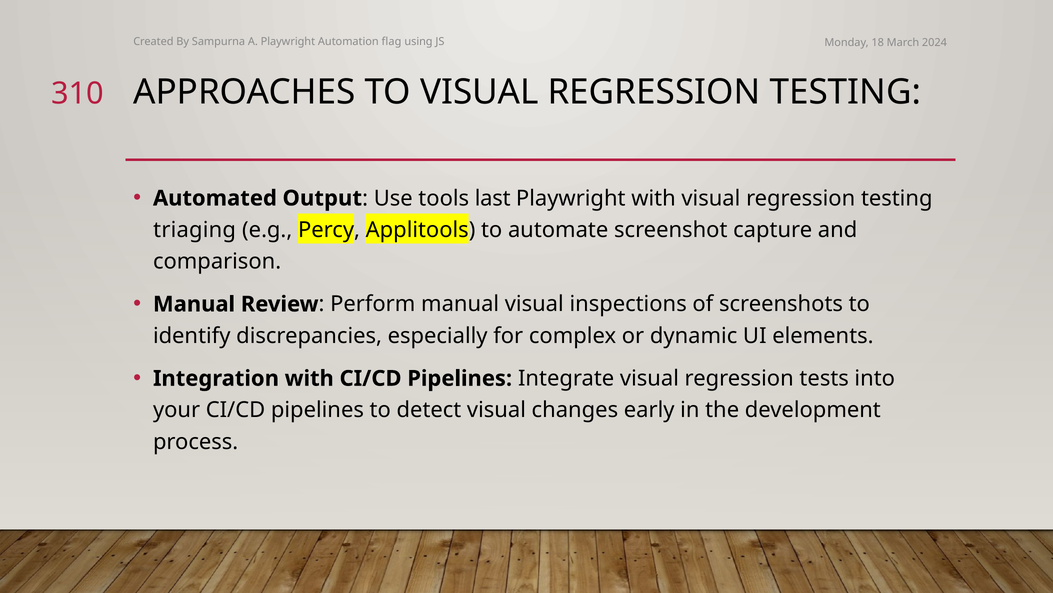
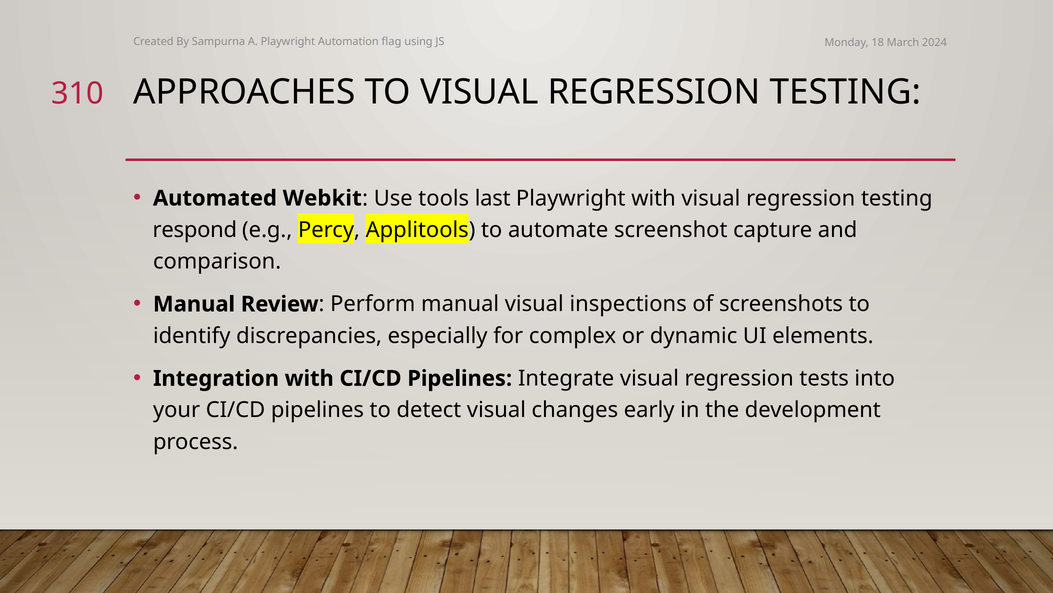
Output: Output -> Webkit (322, 198)
triaging: triaging -> respond (195, 230)
